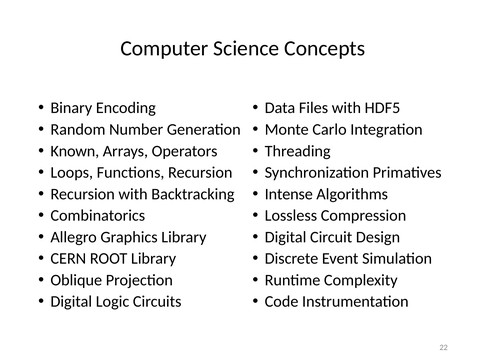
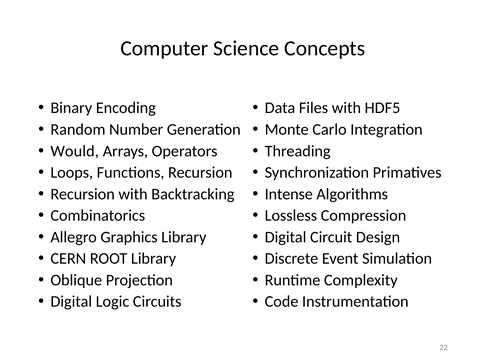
Known: Known -> Would (75, 151)
